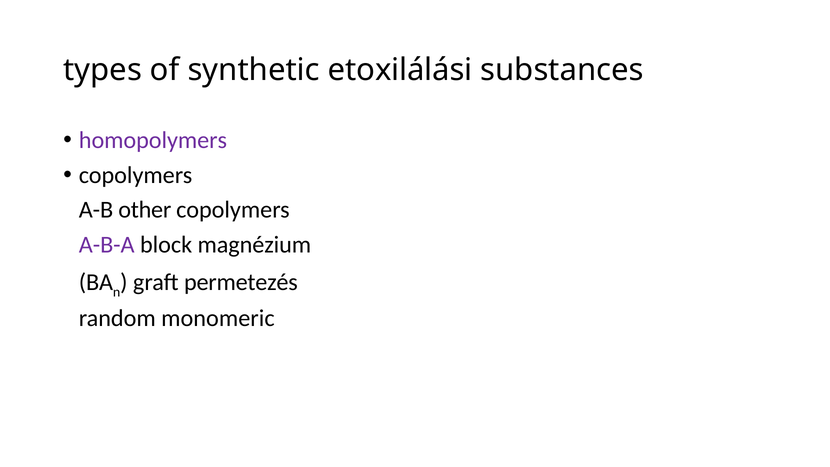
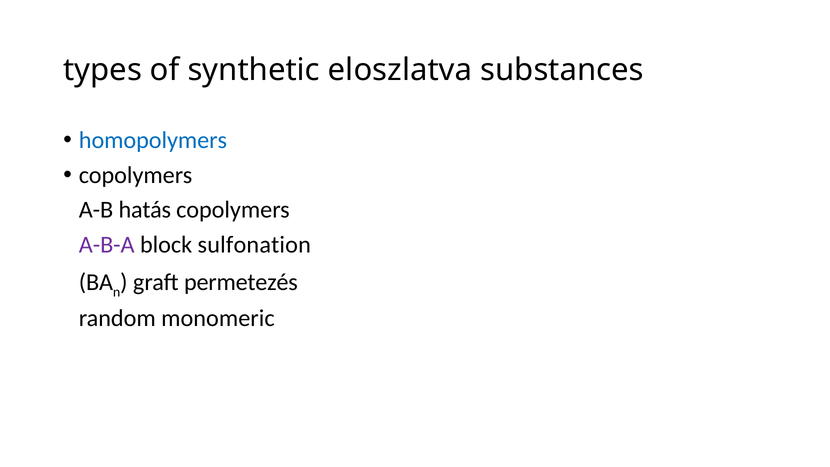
etoxilálási: etoxilálási -> eloszlatva (400, 70)
homopolymers colour: purple -> blue (153, 140)
other: other -> hatás (145, 210)
magnézium: magnézium -> sulfonation (254, 245)
